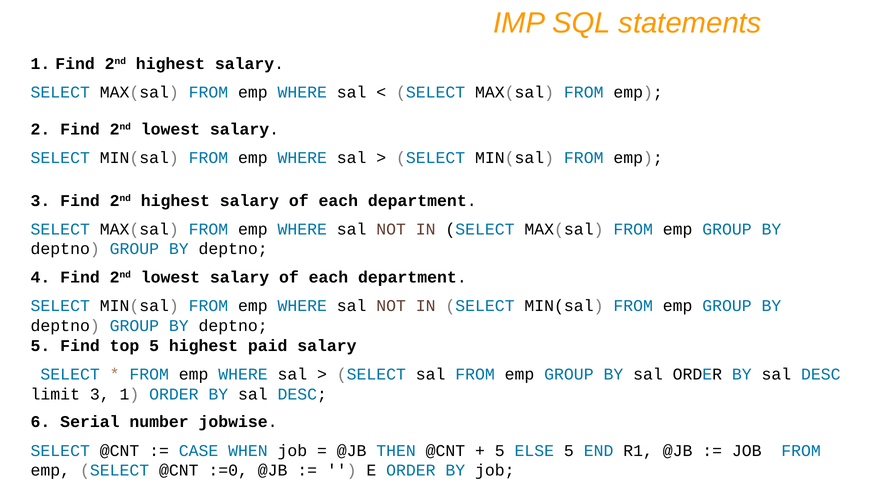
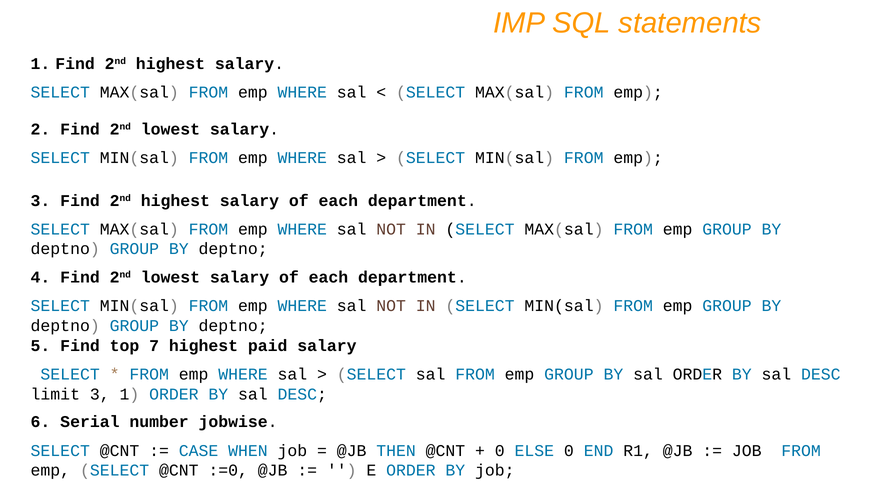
top 5: 5 -> 7 (154, 346)
5: 5 -> 0 (500, 450)
ELSE 5: 5 -> 0 (569, 450)
